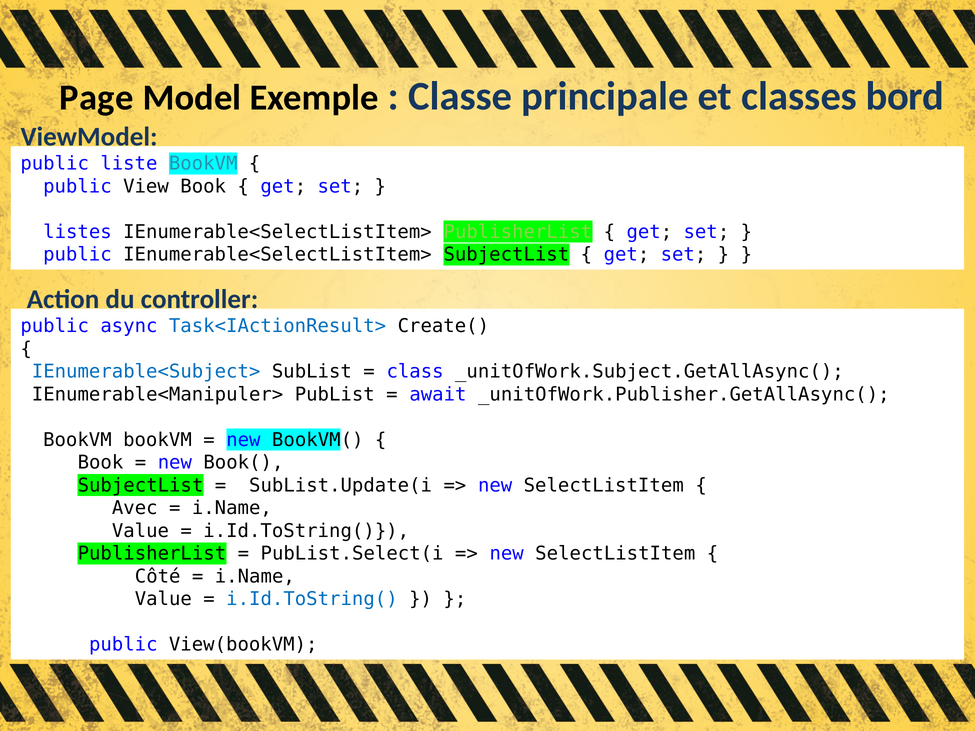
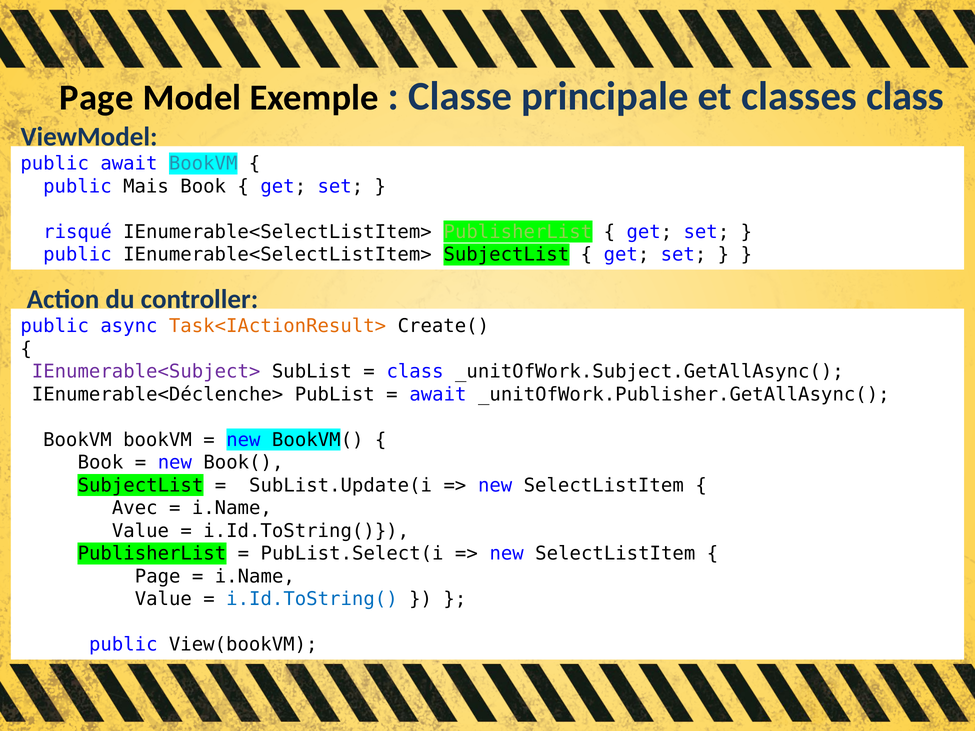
classes bord: bord -> class (905, 96)
public liste: liste -> await (129, 164)
View: View -> Mais (146, 187)
listes: listes -> risqué (77, 232)
Task<IActionResult> colour: blue -> orange (278, 326)
IEnumerable<Subject> colour: blue -> purple (146, 372)
IEnumerable<Manipuler>: IEnumerable<Manipuler> -> IEnumerable<Déclenche> (158, 395)
Côté: Côté -> Page (158, 577)
